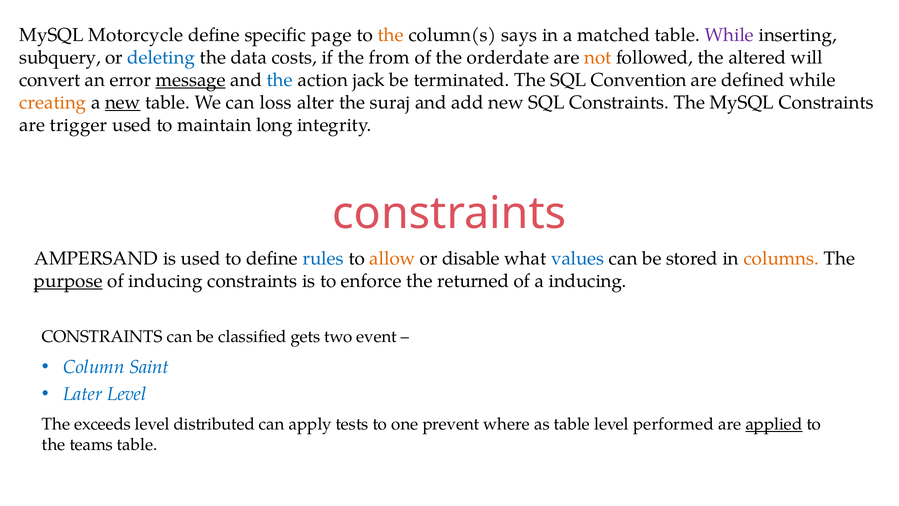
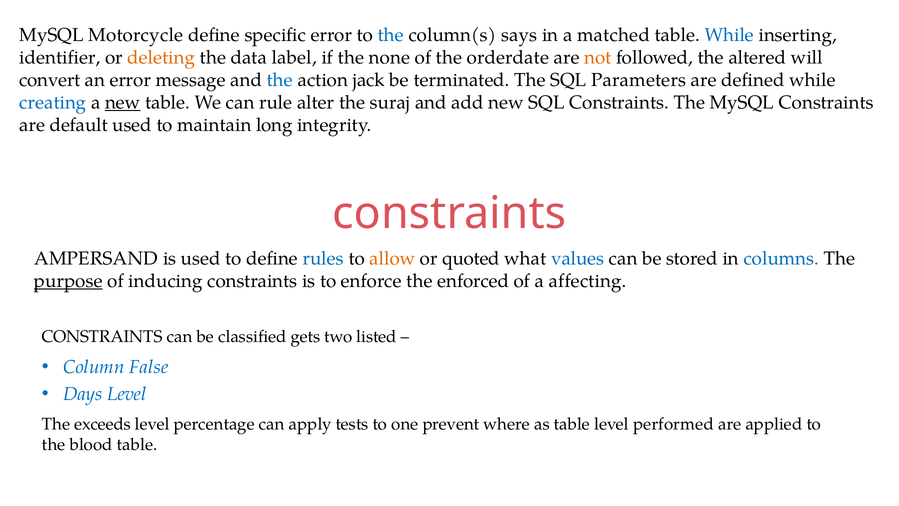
specific page: page -> error (331, 35)
the colour: orange -> blue (391, 35)
While colour: purple -> blue (729, 35)
subquery: subquery -> identifier (60, 58)
deleting colour: blue -> orange (161, 58)
costs: costs -> label (294, 58)
from: from -> none (389, 58)
message underline: present -> none (191, 80)
Convention: Convention -> Parameters (639, 80)
creating colour: orange -> blue (53, 103)
loss: loss -> rule (276, 103)
trigger: trigger -> default (79, 125)
disable: disable -> quoted (471, 258)
columns colour: orange -> blue (781, 258)
returned: returned -> enforced (473, 281)
a inducing: inducing -> affecting (588, 281)
event: event -> listed (377, 336)
Saint: Saint -> False (149, 367)
Later: Later -> Days (83, 394)
distributed: distributed -> percentage (214, 424)
applied underline: present -> none (774, 424)
teams: teams -> blood (91, 444)
